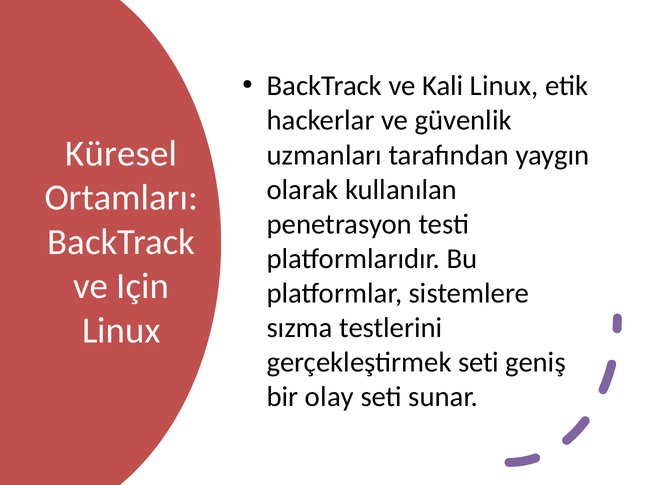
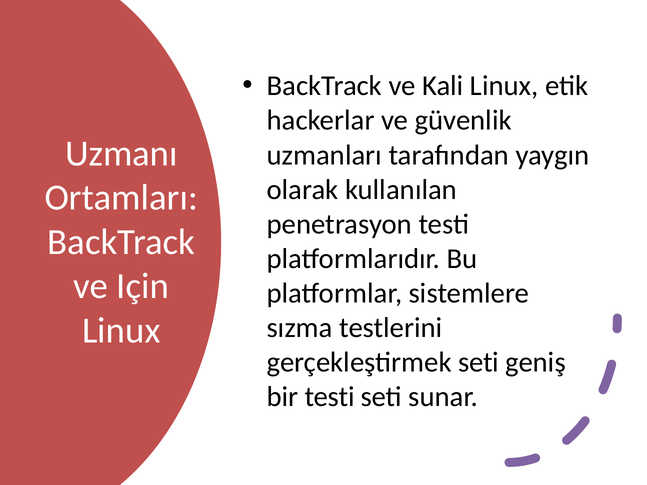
Küresel: Küresel -> Uzmanı (121, 153)
bir olay: olay -> testi (330, 397)
